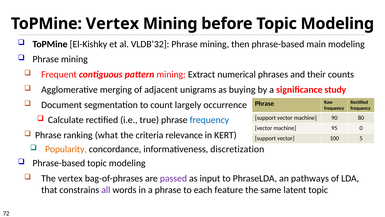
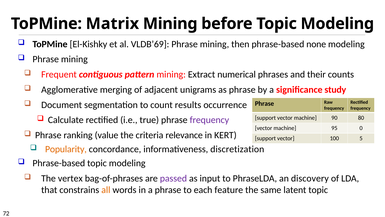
ToPMine Vertex: Vertex -> Matrix (112, 24)
VLDB’32: VLDB’32 -> VLDB’69 (150, 44)
main: main -> none (316, 44)
as buying: buying -> phrase (242, 89)
largely: largely -> results (188, 105)
frequency colour: blue -> purple (209, 120)
what: what -> value (107, 135)
pathways: pathways -> discovery (310, 178)
all colour: purple -> orange (106, 190)
